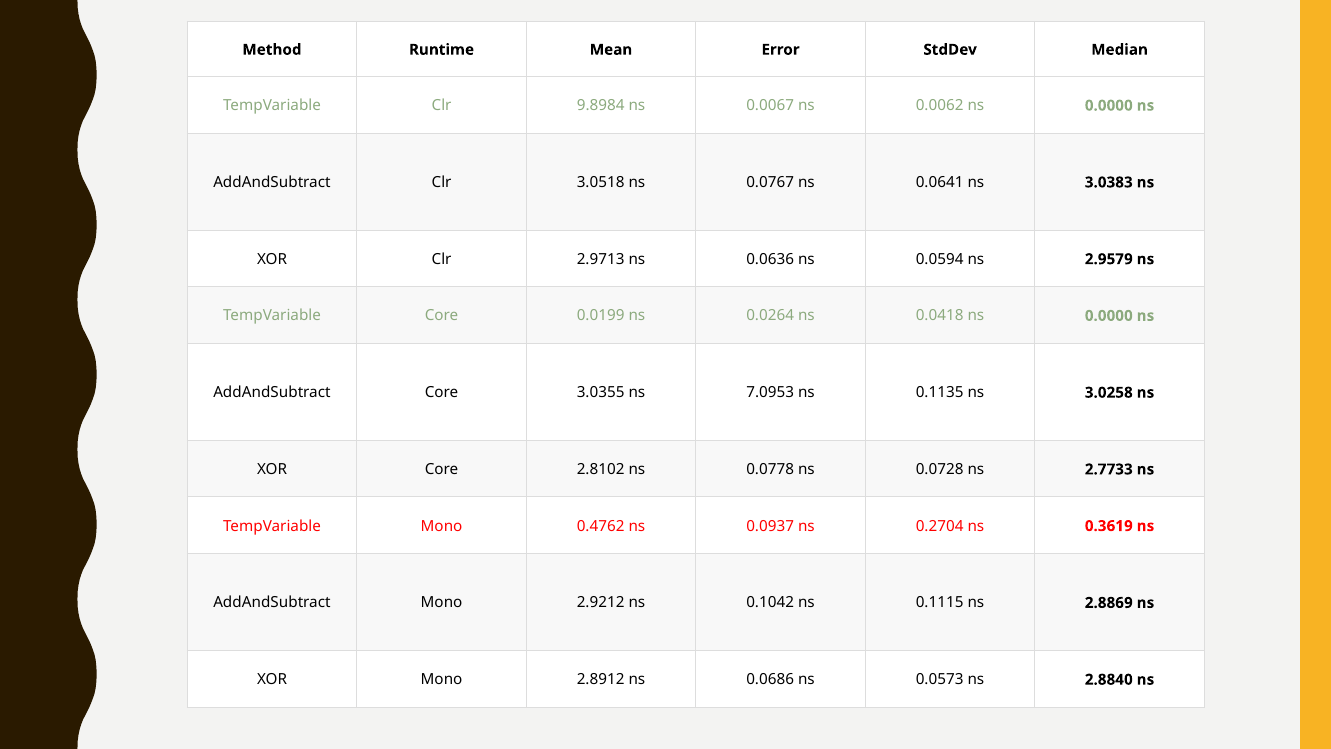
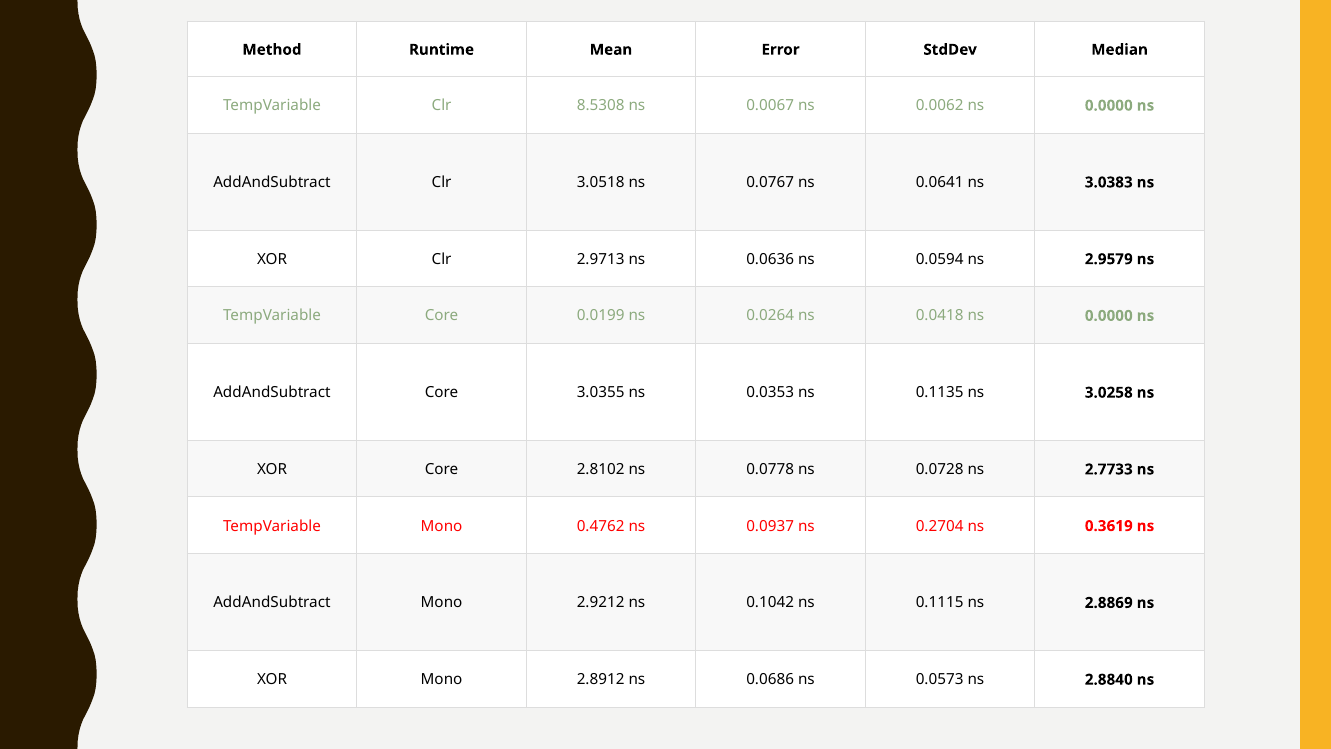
9.8984: 9.8984 -> 8.5308 (601, 106)
7.0953: 7.0953 -> 0.0353 (770, 392)
